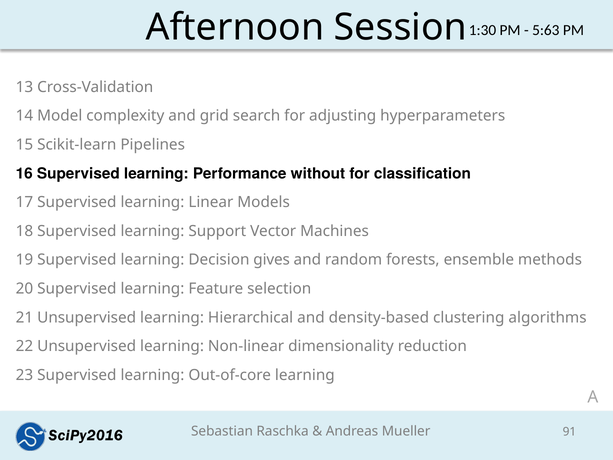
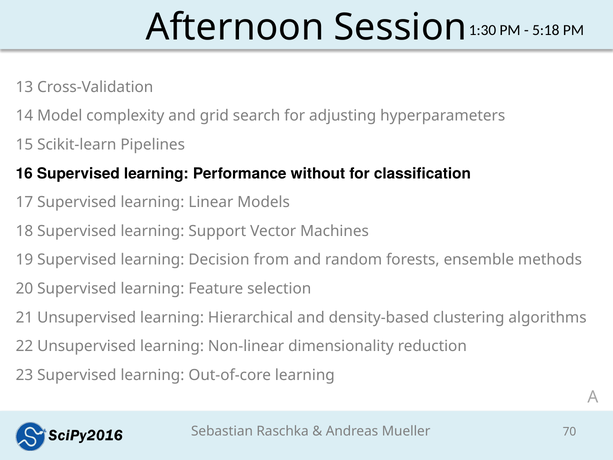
5:63: 5:63 -> 5:18 (546, 30)
gives: gives -> from (271, 260)
91: 91 -> 70 (569, 431)
